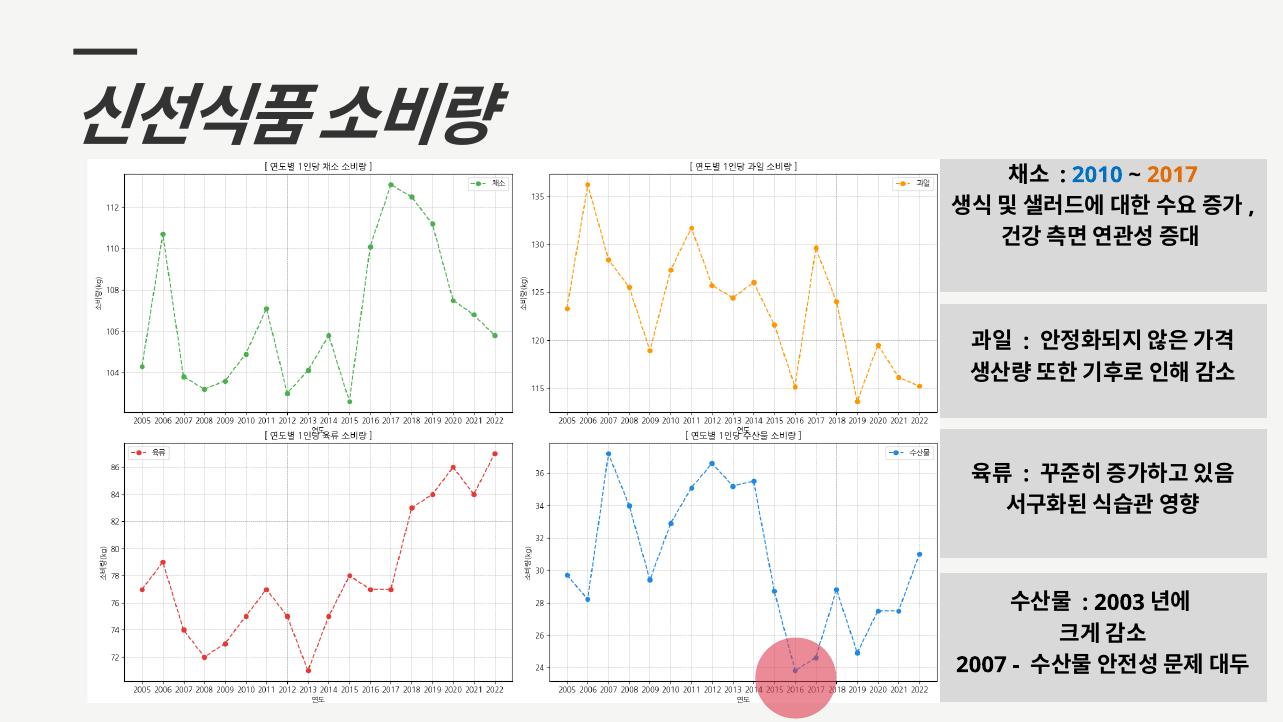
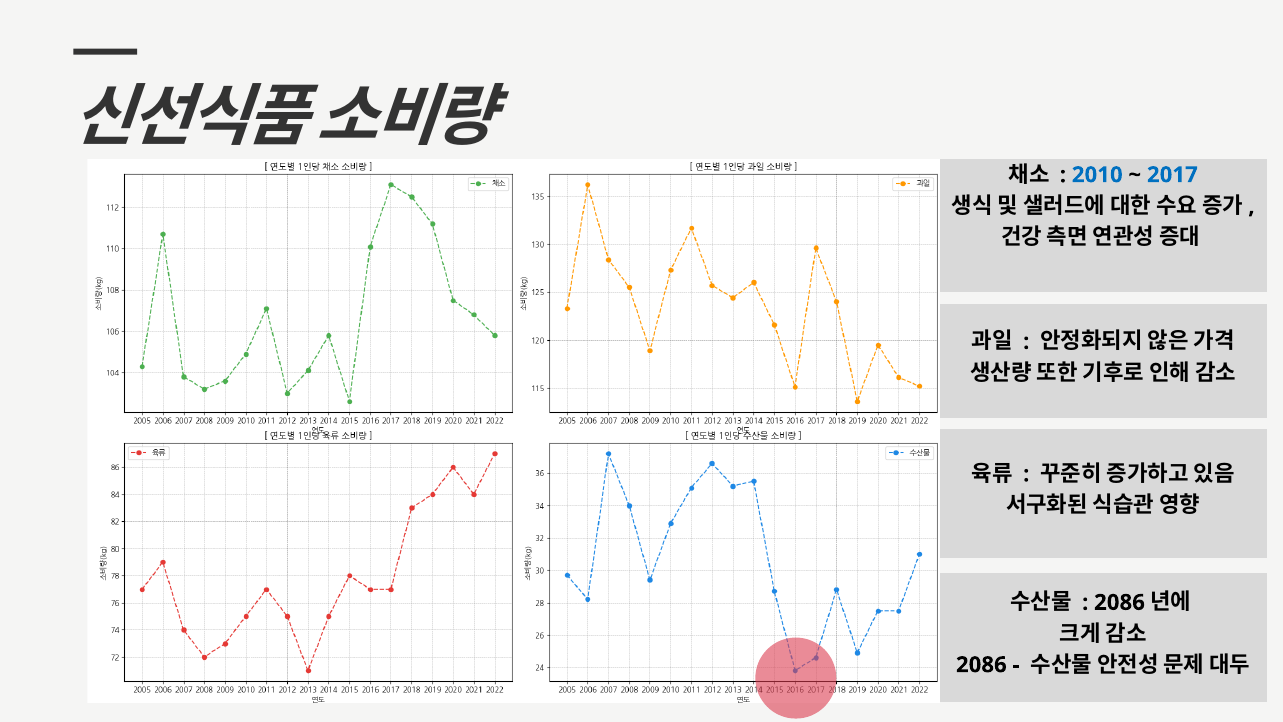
2017 colour: orange -> blue (1172, 175)
2003: 2003 -> 2086 (1119, 602)
2007: 2007 -> 2086 (981, 665)
